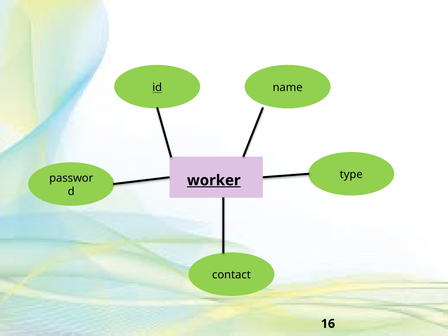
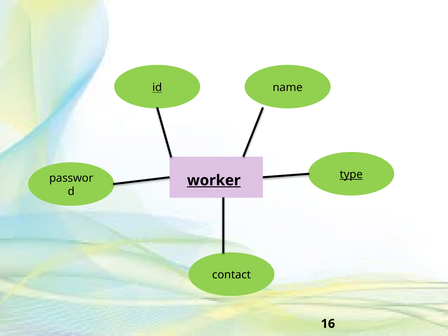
type underline: none -> present (351, 175)
